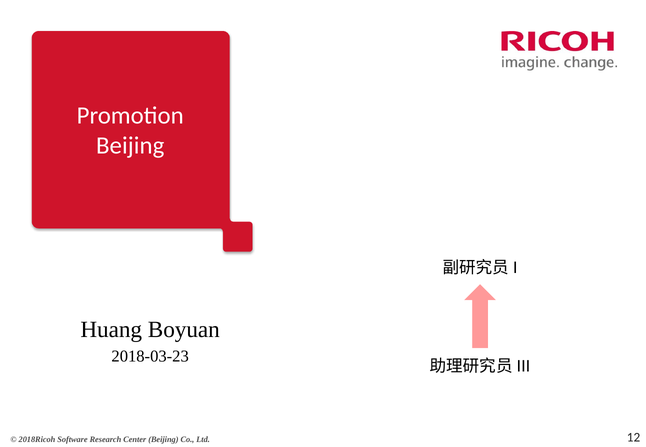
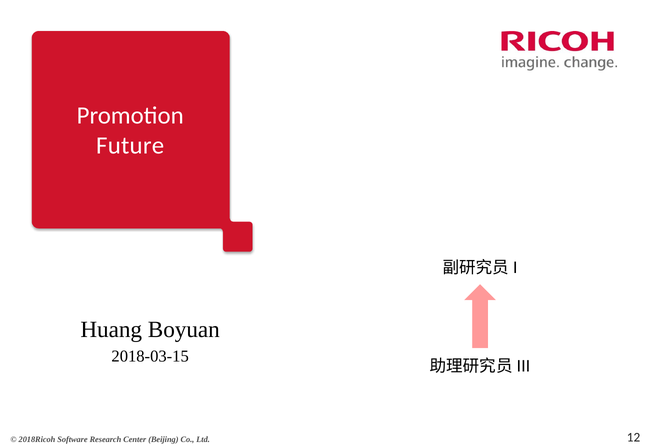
Beijing: Beijing -> Future (130, 146)
2018-03-23: 2018-03-23 -> 2018-03-15 (150, 356)
